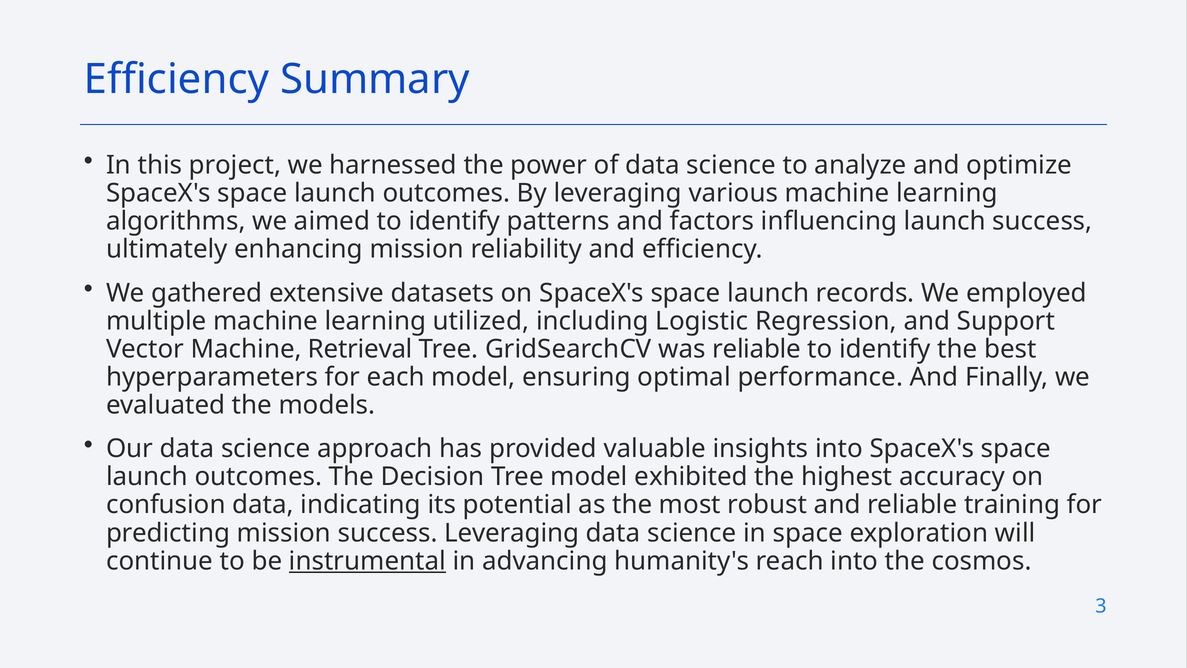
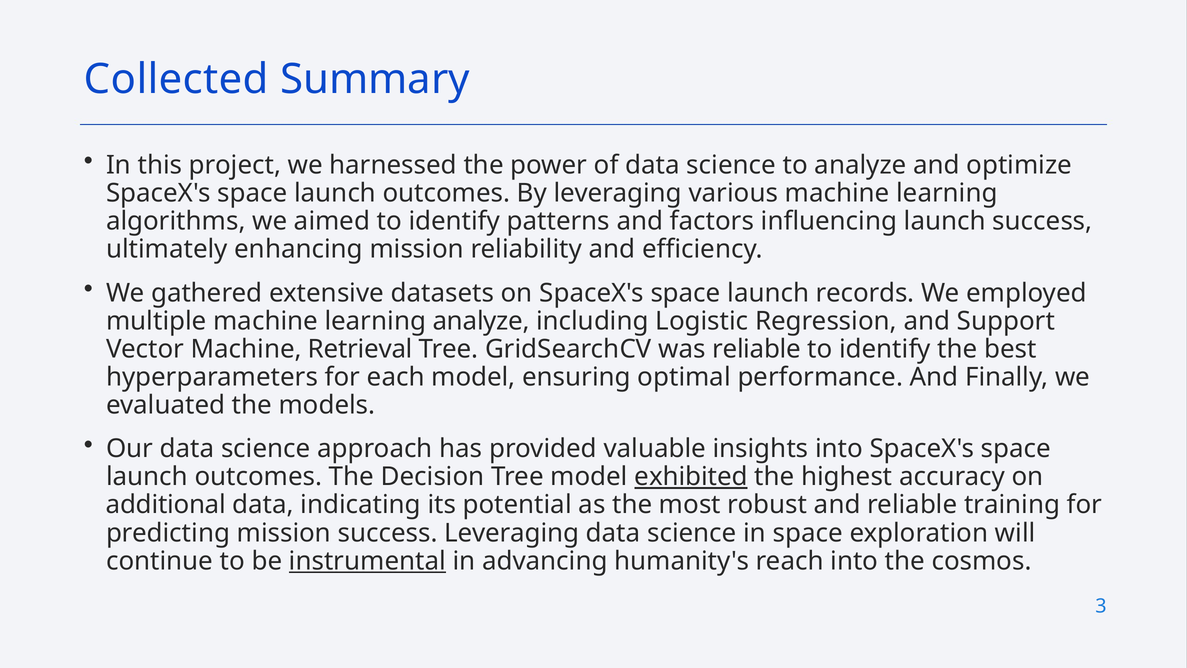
Efficiency: Efficiency -> Collected (176, 79)
learning utilized: utilized -> analyze (481, 321)
exhibited underline: none -> present (691, 477)
confusion: confusion -> additional (166, 505)
